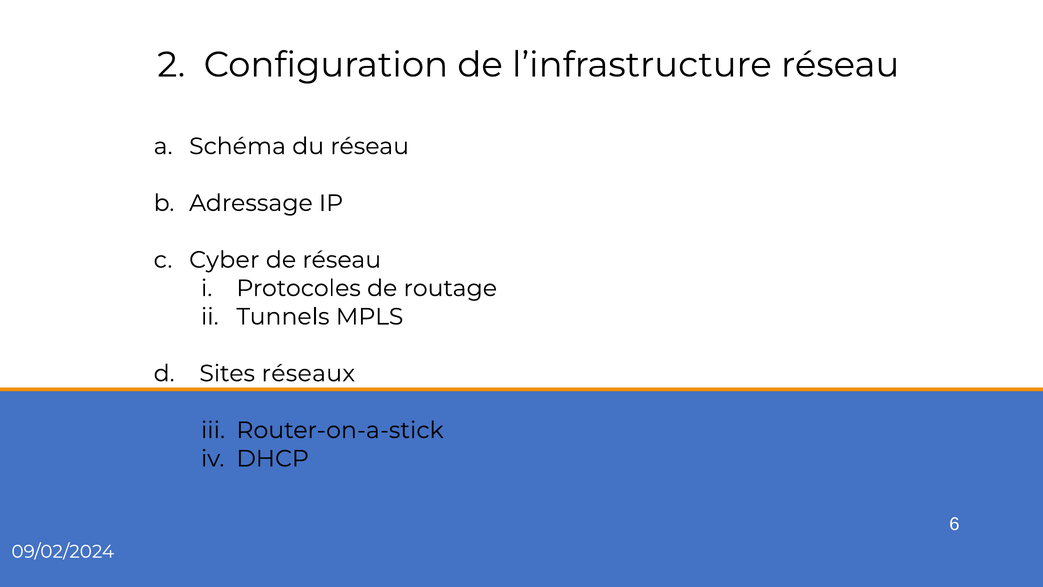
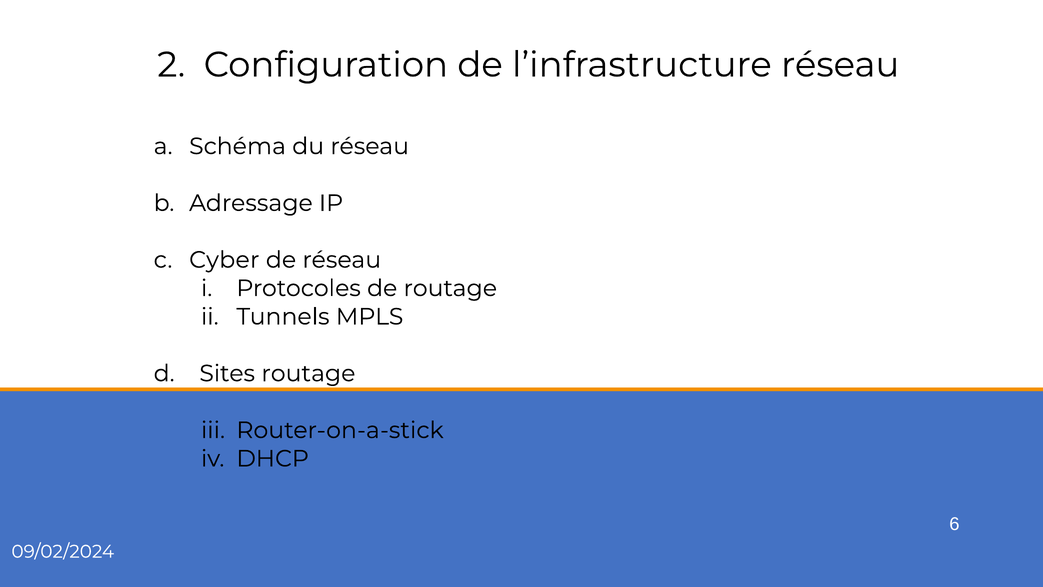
Sites réseaux: réseaux -> routage (308, 373)
